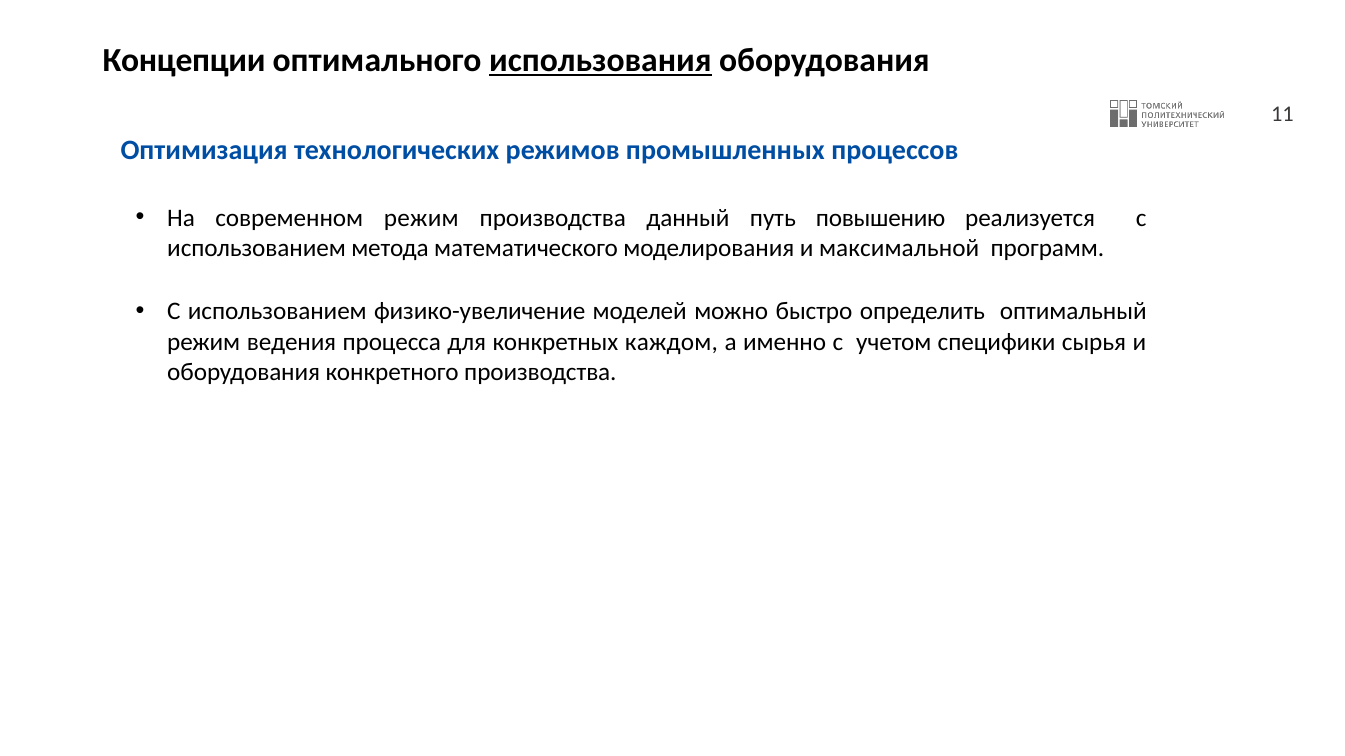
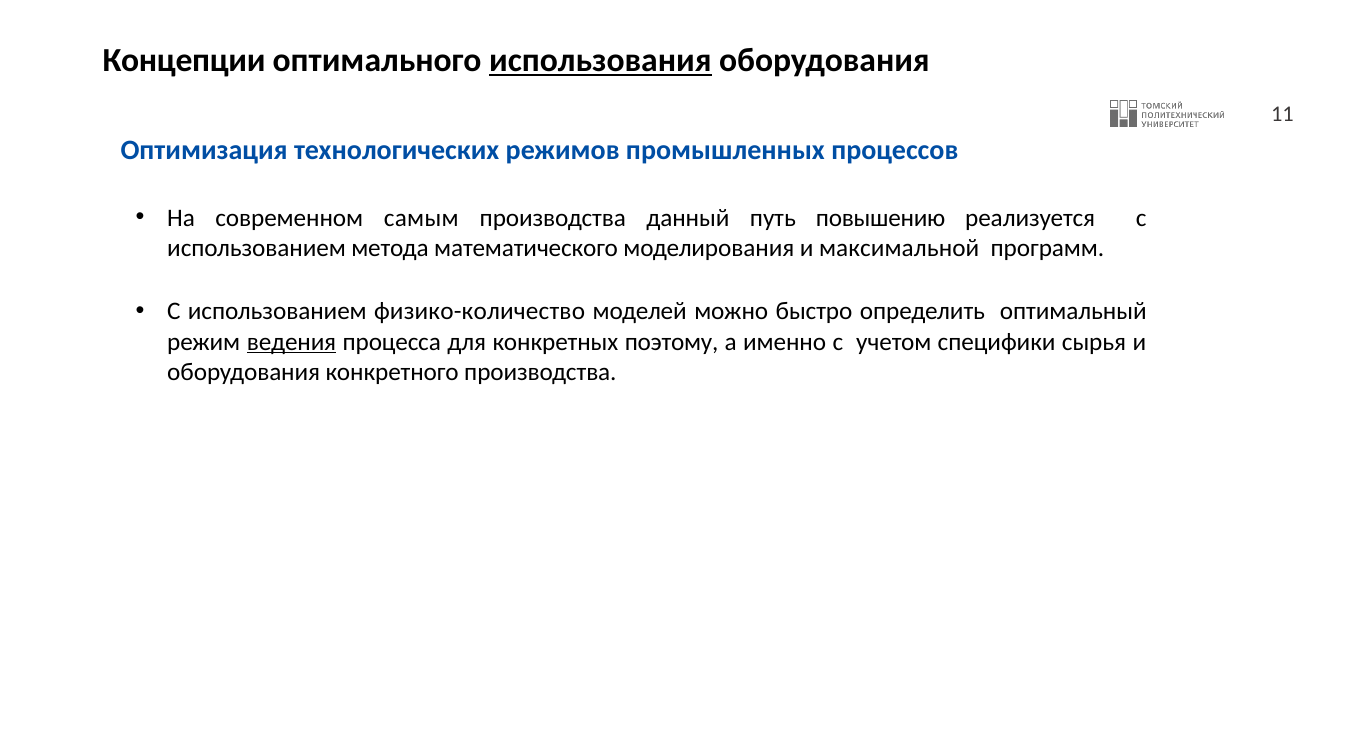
современном режим: режим -> самым (421, 218)
физико-увеличение: физико-увеличение -> физико-количество (480, 312)
ведения underline: none -> present (292, 342)
каждом: каждом -> поэтому (672, 342)
